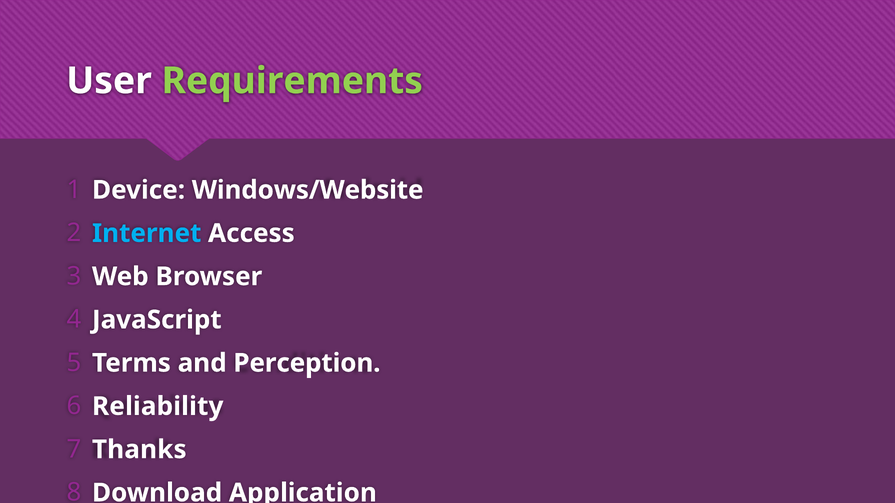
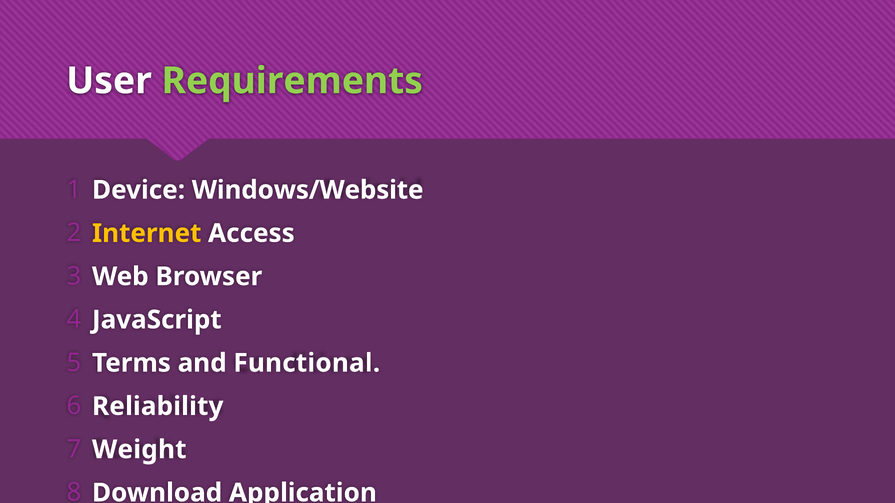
Internet colour: light blue -> yellow (147, 233)
Perception: Perception -> Functional (307, 363)
Thanks: Thanks -> Weight (139, 450)
